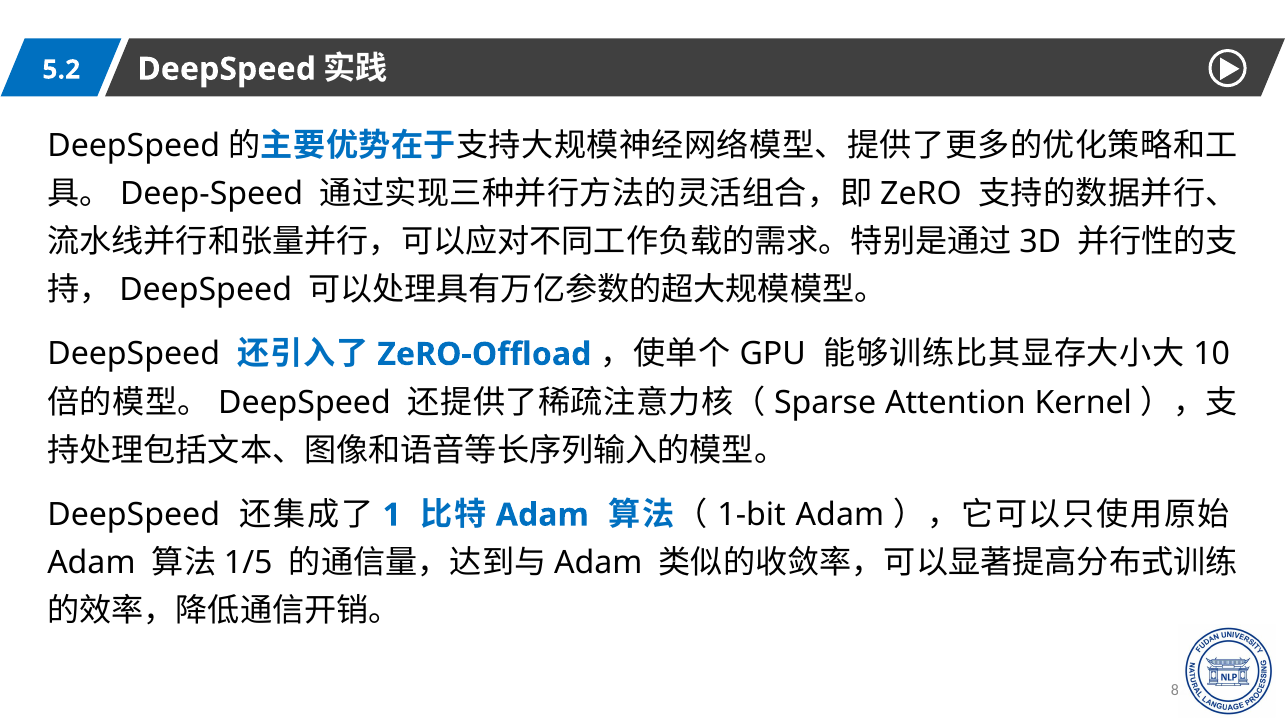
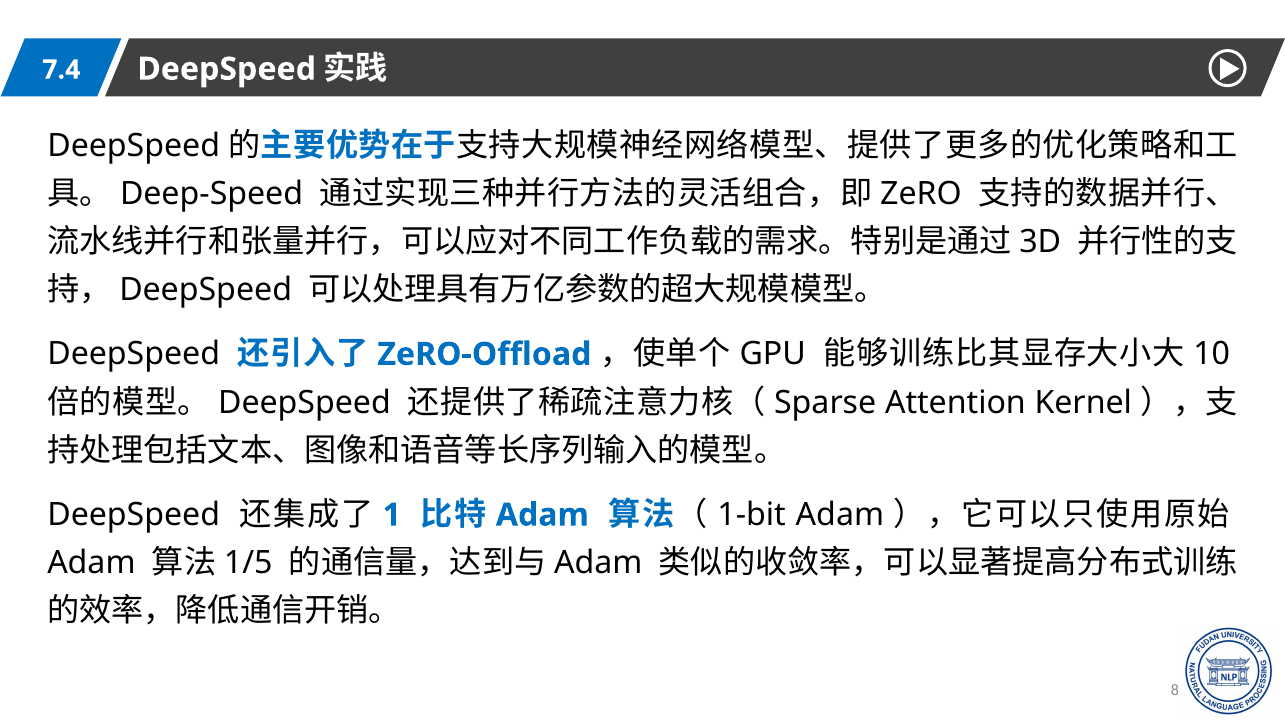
5.2: 5.2 -> 7.4 (61, 70)
